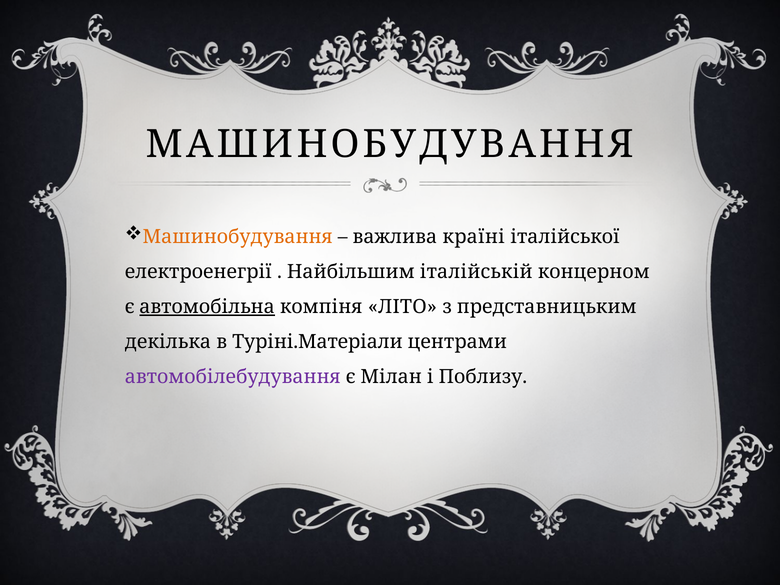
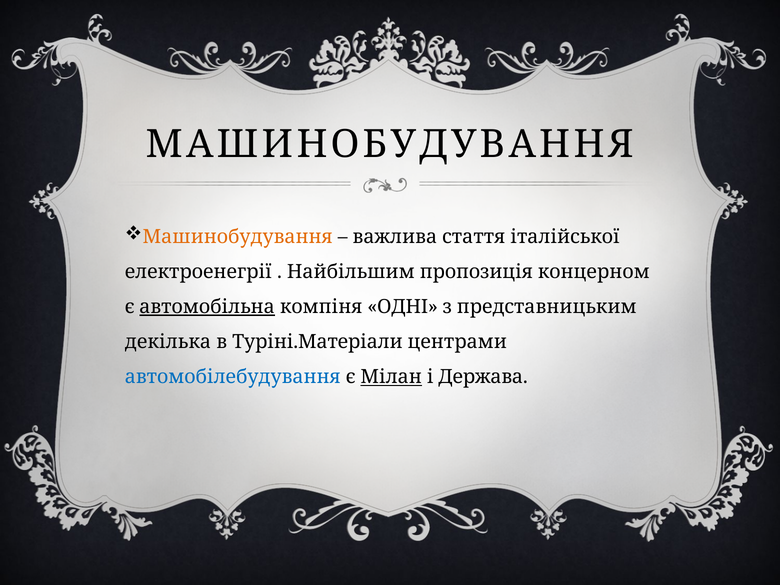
країні: країні -> стаття (474, 237)
італійській: італійській -> пропозиція (476, 272)
ЛІТО: ЛІТО -> ОДНІ (403, 307)
автомобілебудування colour: purple -> blue (233, 377)
Мілан underline: none -> present (391, 377)
Поблизу: Поблизу -> Держава (483, 377)
